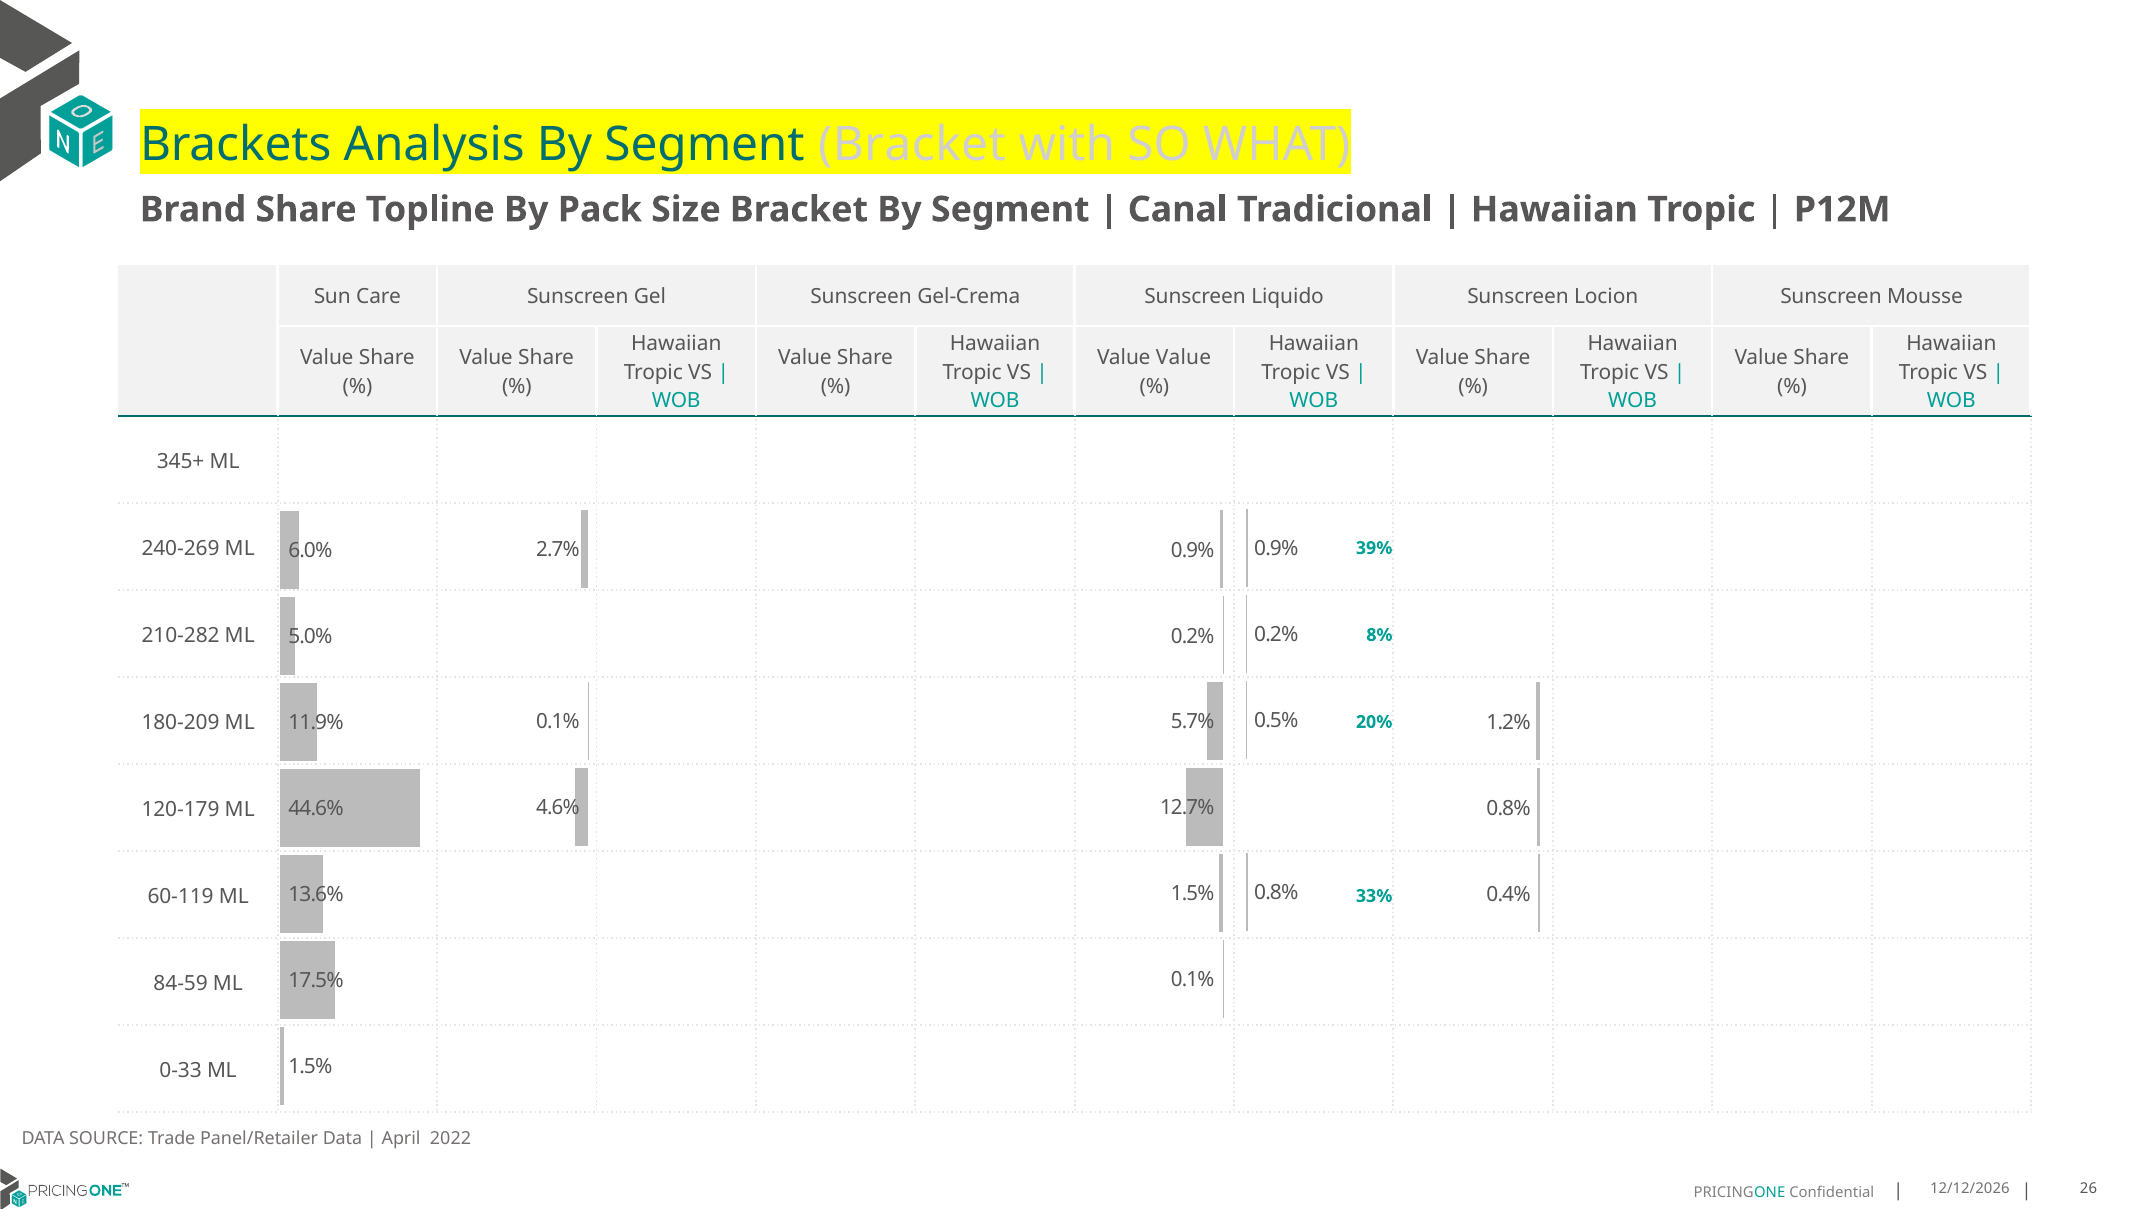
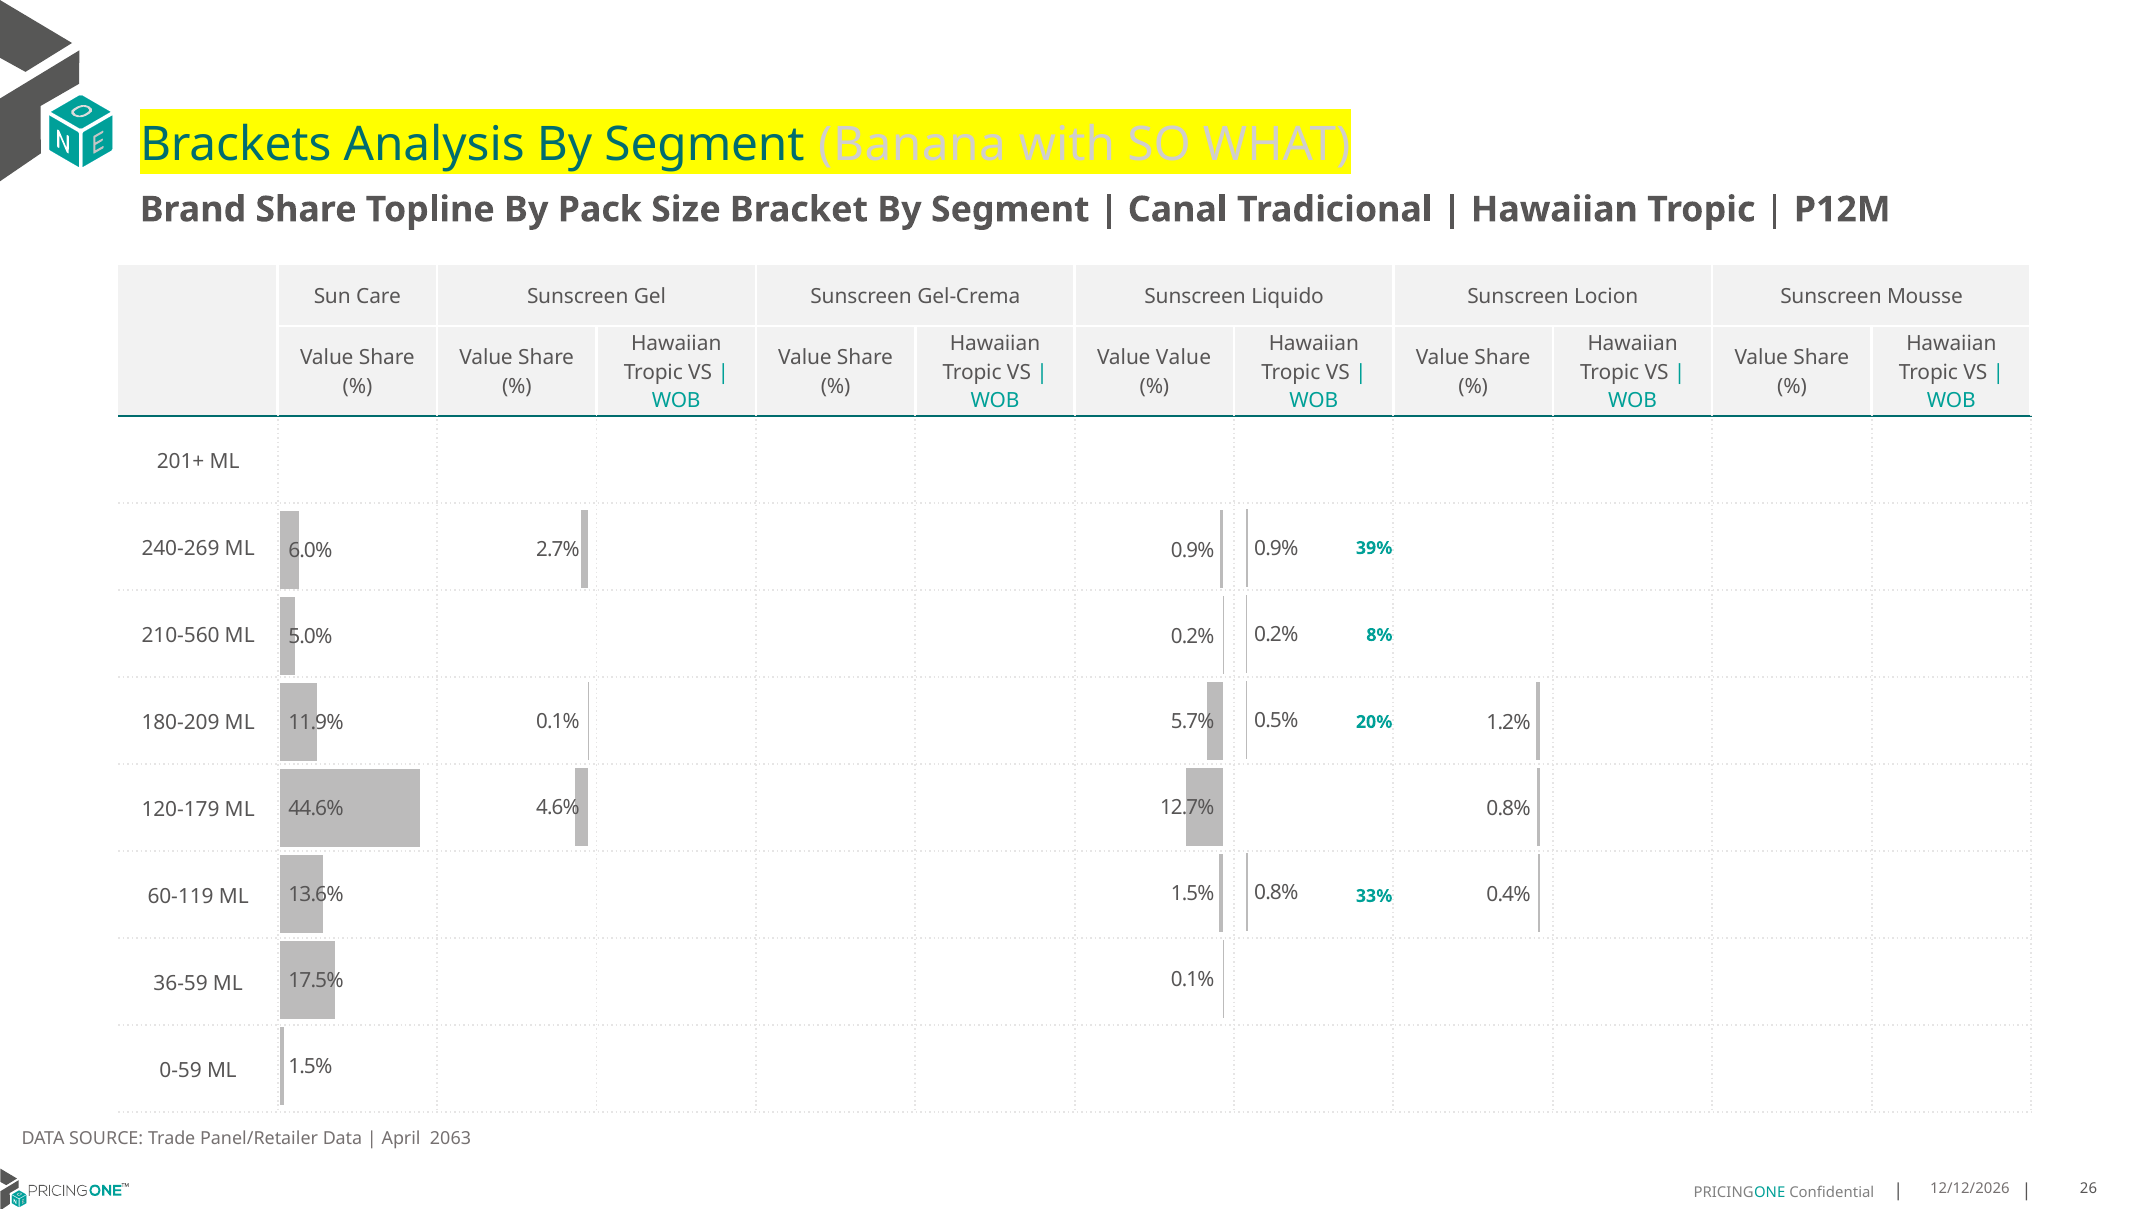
Segment Bracket: Bracket -> Banana (912, 144)
345+: 345+ -> 201+ (181, 462)
210-282: 210-282 -> 210-560 (181, 636)
84-59: 84-59 -> 36-59 (181, 984)
0-33: 0-33 -> 0-59 (181, 1071)
2022: 2022 -> 2063 (451, 1139)
